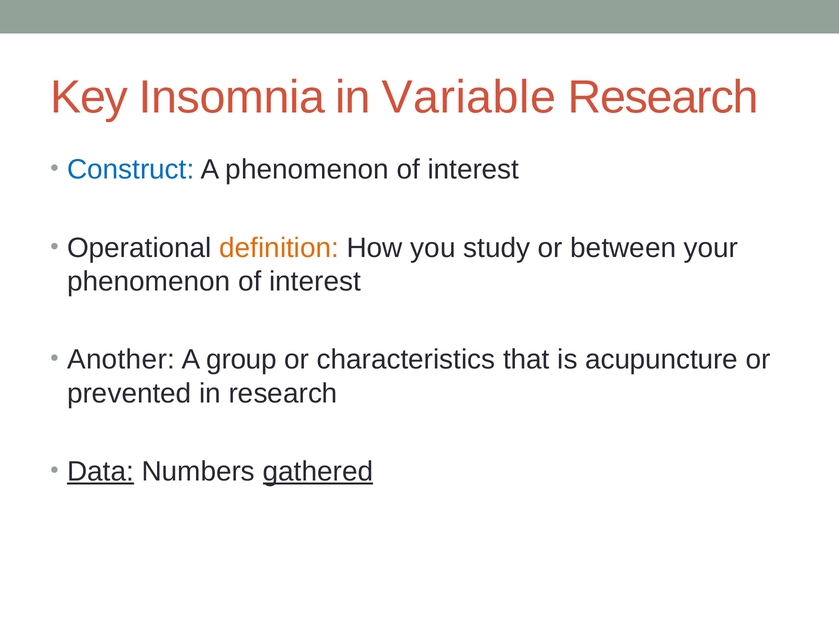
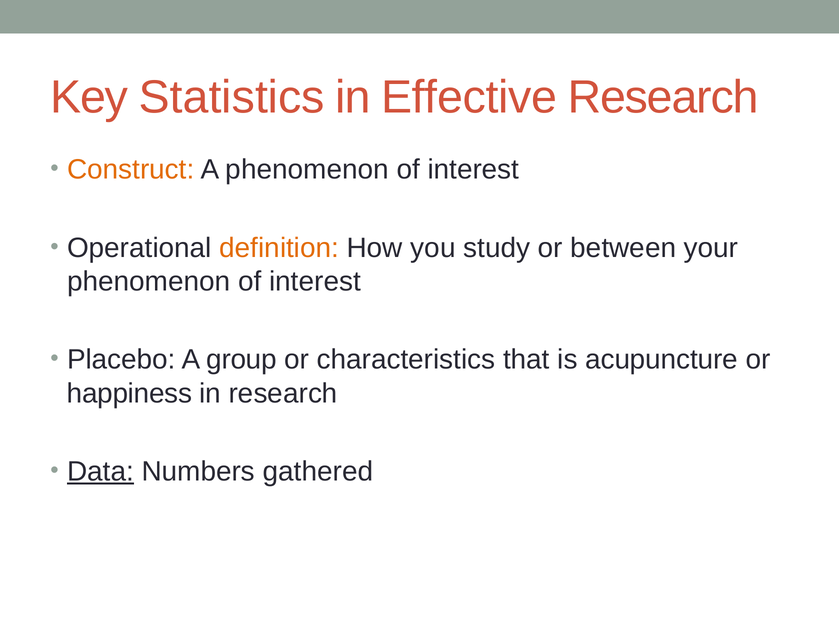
Insomnia: Insomnia -> Statistics (232, 98)
Variable: Variable -> Effective (469, 98)
Construct colour: blue -> orange (131, 170)
Another: Another -> Placebo (121, 360)
prevented: prevented -> happiness (129, 393)
gathered underline: present -> none (318, 472)
